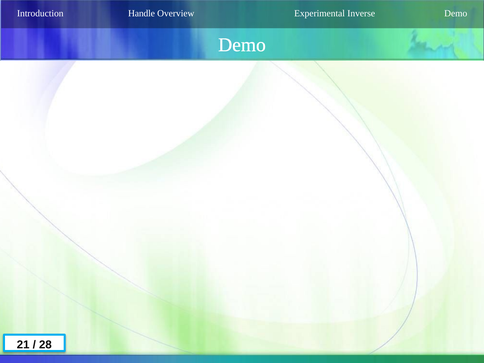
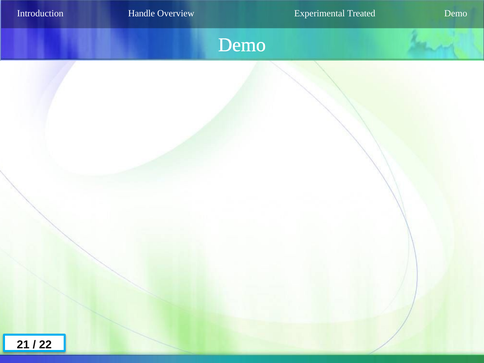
Inverse: Inverse -> Treated (361, 13)
28: 28 -> 22 (45, 345)
